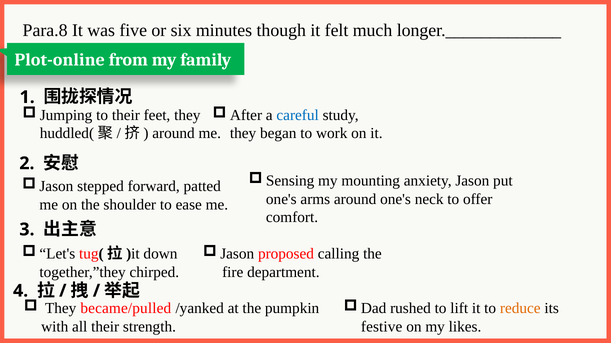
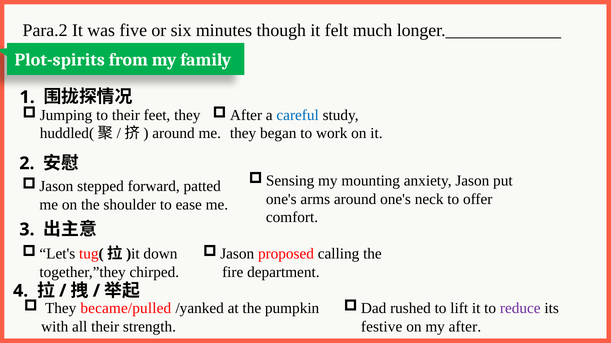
Para.8: Para.8 -> Para.2 (45, 30)
Plot-online: Plot-online -> Plot-spirits (60, 60)
reduce colour: orange -> purple (520, 309)
likes: likes -> after (465, 327)
